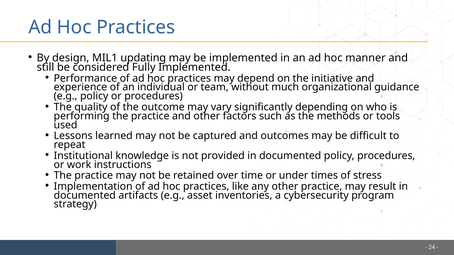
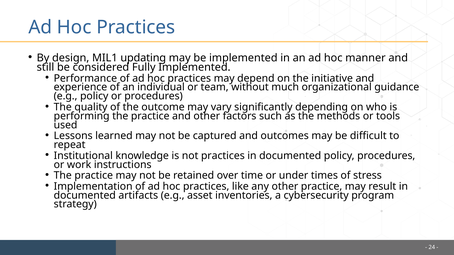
not provided: provided -> practices (223, 156)
